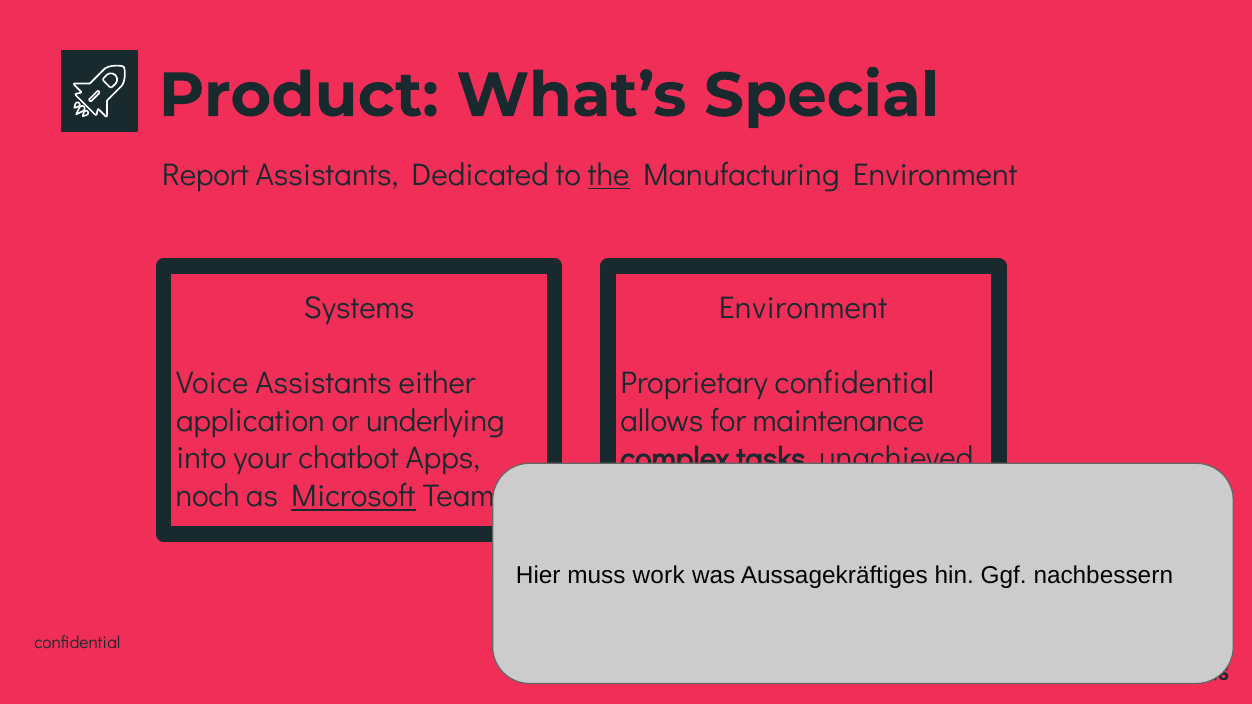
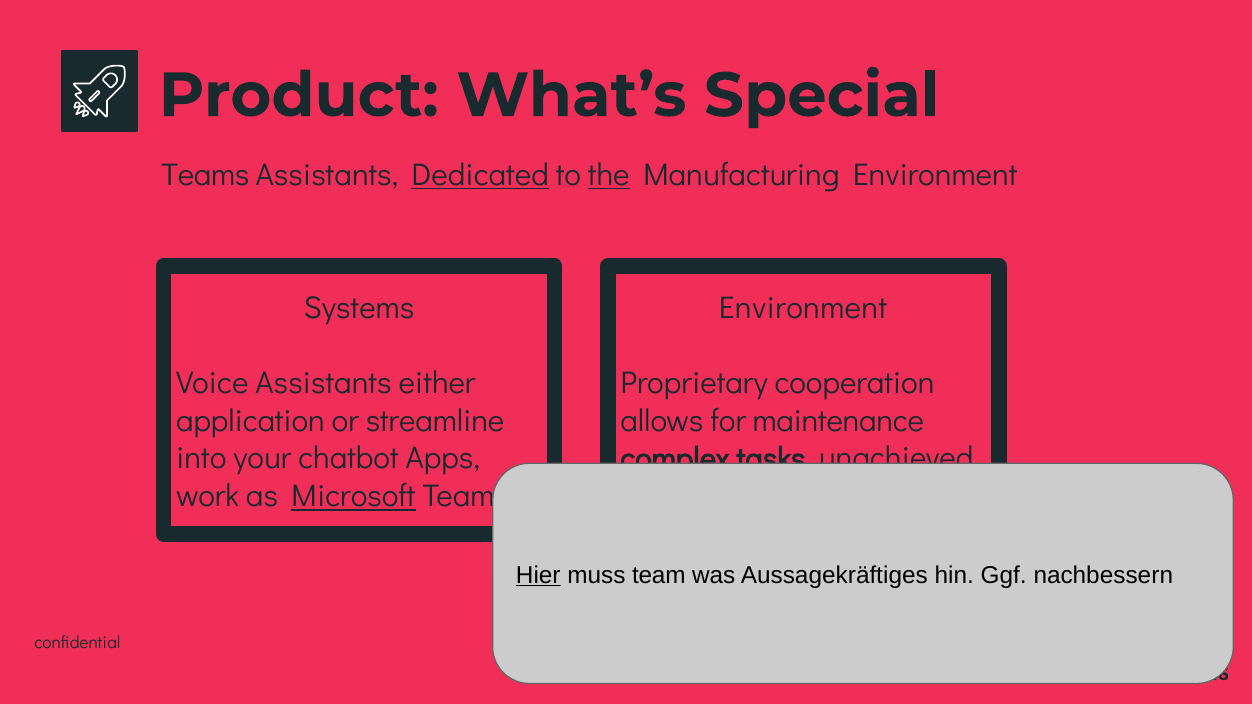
Report: Report -> Teams (205, 175)
Dedicated underline: none -> present (480, 175)
Proprietary confidential: confidential -> cooperation (855, 384)
underlying: underlying -> streamline (435, 421)
noch: noch -> work (208, 496)
Hier underline: none -> present (538, 575)
work: work -> team (659, 575)
